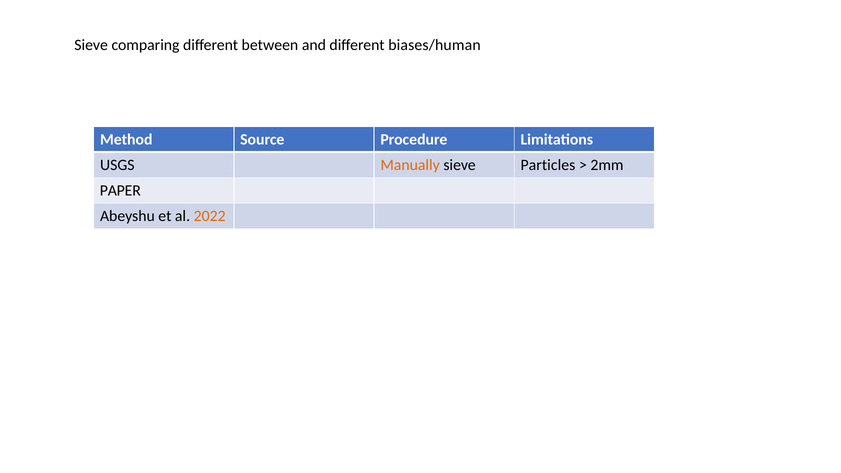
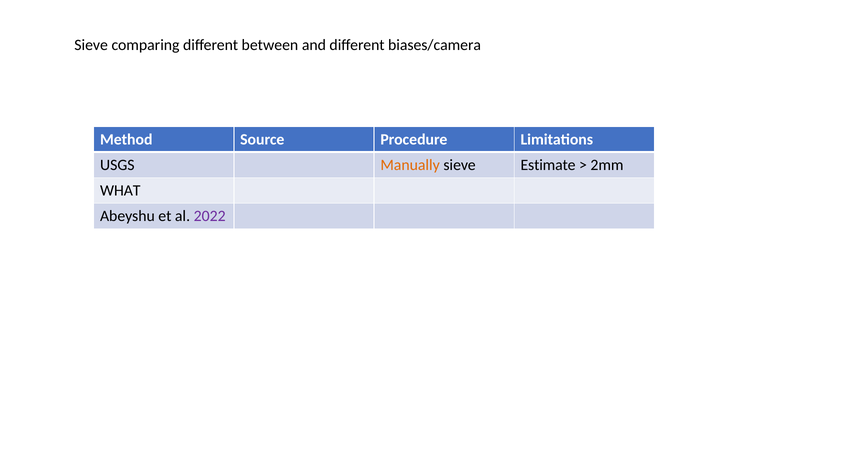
biases/human: biases/human -> biases/camera (435, 45)
Particles: Particles -> Estimate (548, 165)
PAPER: PAPER -> WHAT (120, 191)
2022 colour: orange -> purple (210, 216)
